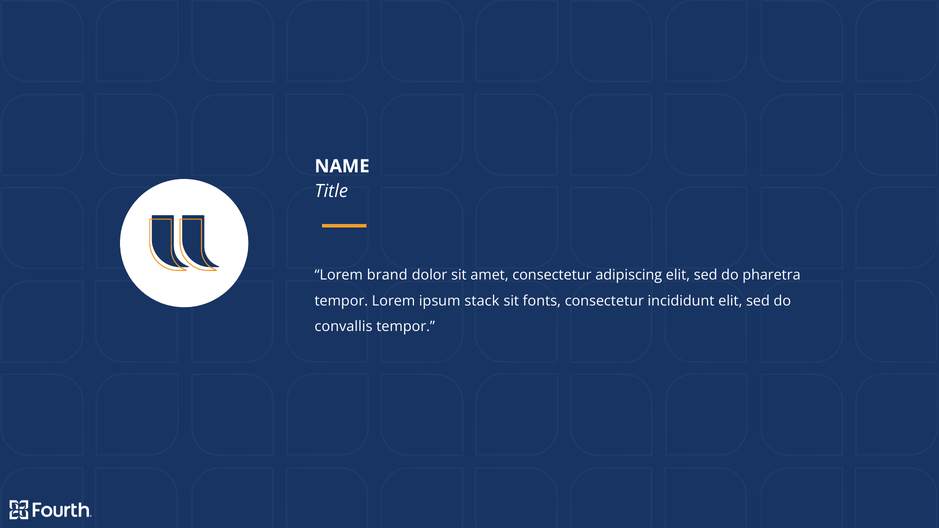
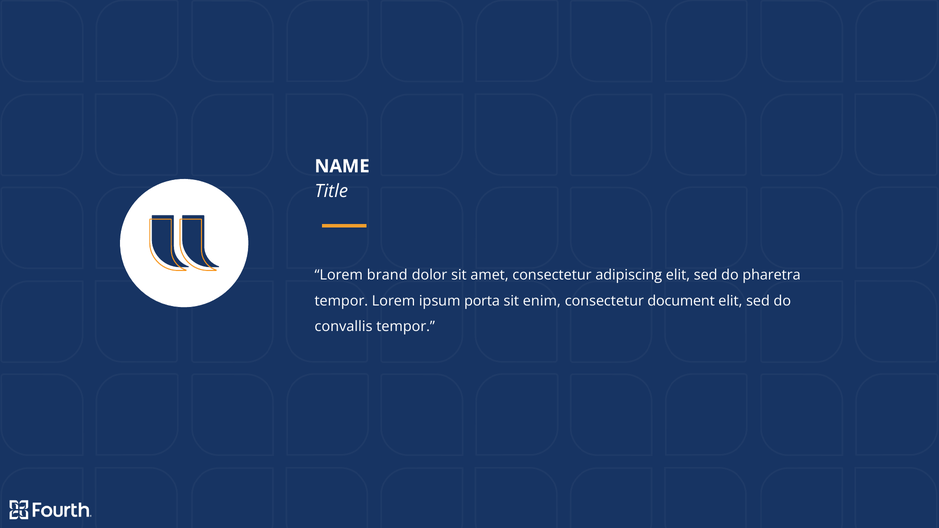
stack: stack -> porta (482, 301)
fonts: fonts -> enim (542, 301)
incididunt: incididunt -> document (681, 301)
